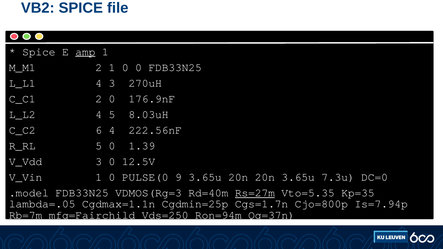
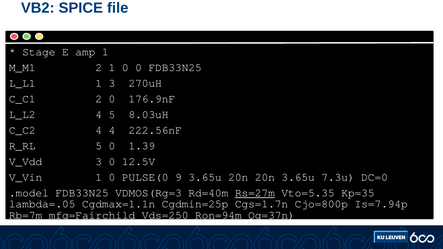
Spice: Spice -> Stage (39, 52)
amp underline: present -> none (85, 52)
L_L1 4: 4 -> 1 (99, 83)
C_C2 6: 6 -> 4 (99, 130)
